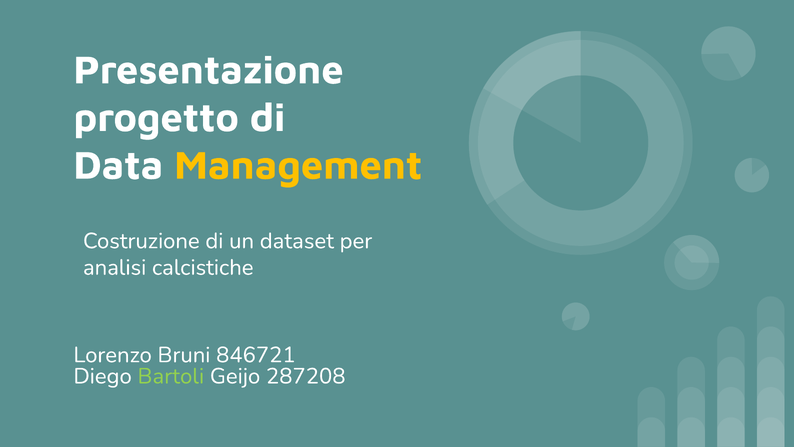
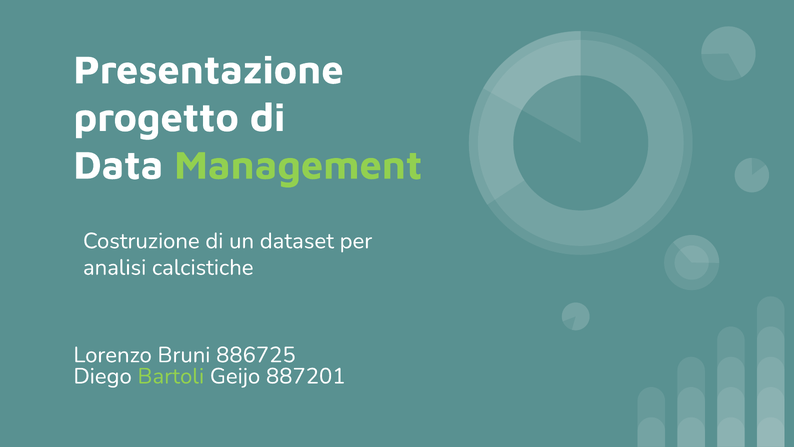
Management colour: yellow -> light green (298, 165)
846721: 846721 -> 886725 (256, 355)
287208: 287208 -> 887201 (306, 376)
